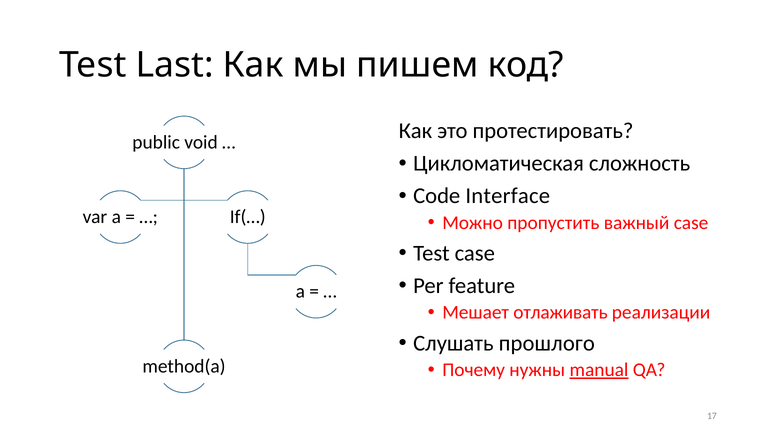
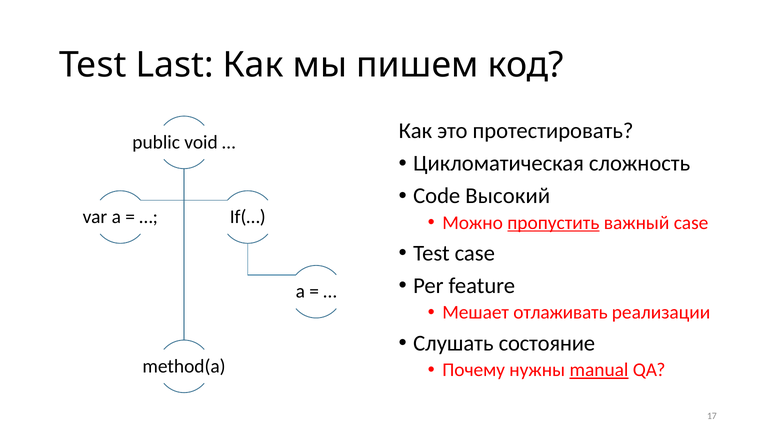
Interface: Interface -> Высокий (508, 196)
пропустить underline: none -> present (553, 223)
прошлого: прошлого -> состояние (547, 344)
